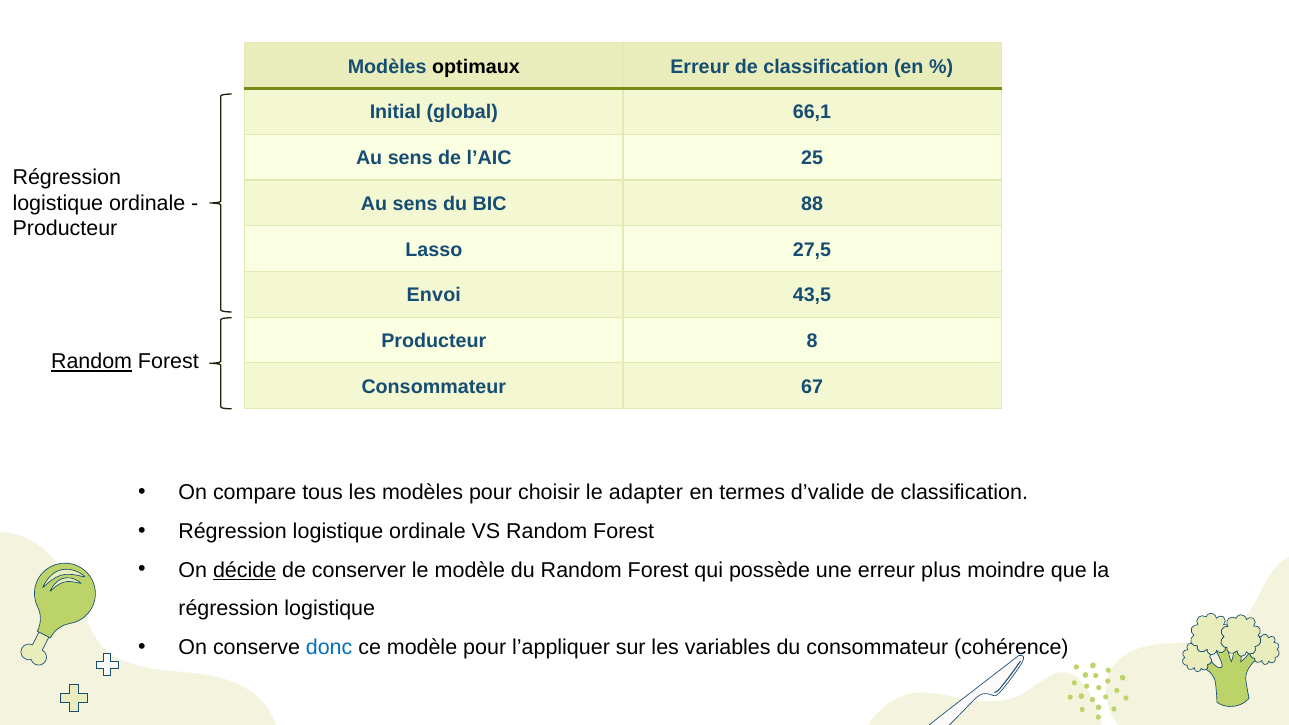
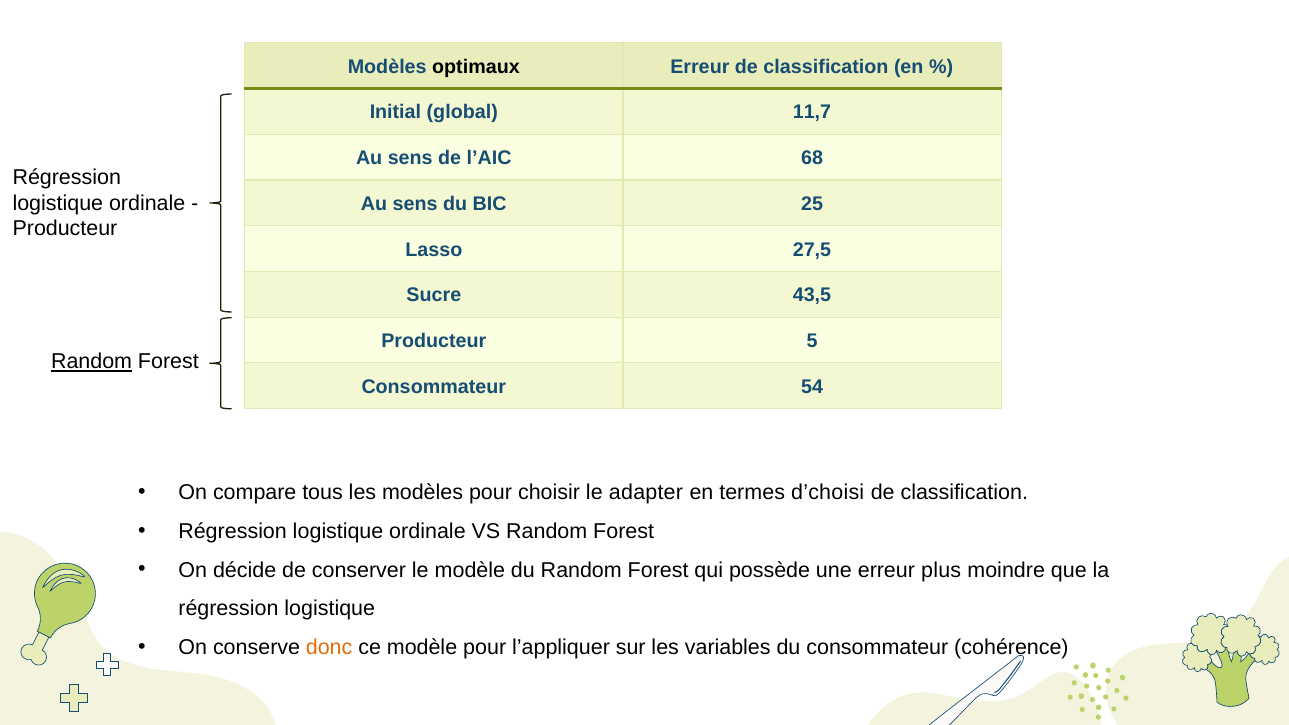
66,1: 66,1 -> 11,7 (812, 113)
25: 25 -> 68 (812, 158)
88: 88 -> 25 (812, 204)
Envoi: Envoi -> Sucre (434, 295)
8: 8 -> 5 (812, 341)
67: 67 -> 54 (812, 387)
d’valide: d’valide -> d’choisi (828, 493)
décide underline: present -> none (245, 570)
donc colour: blue -> orange (329, 647)
